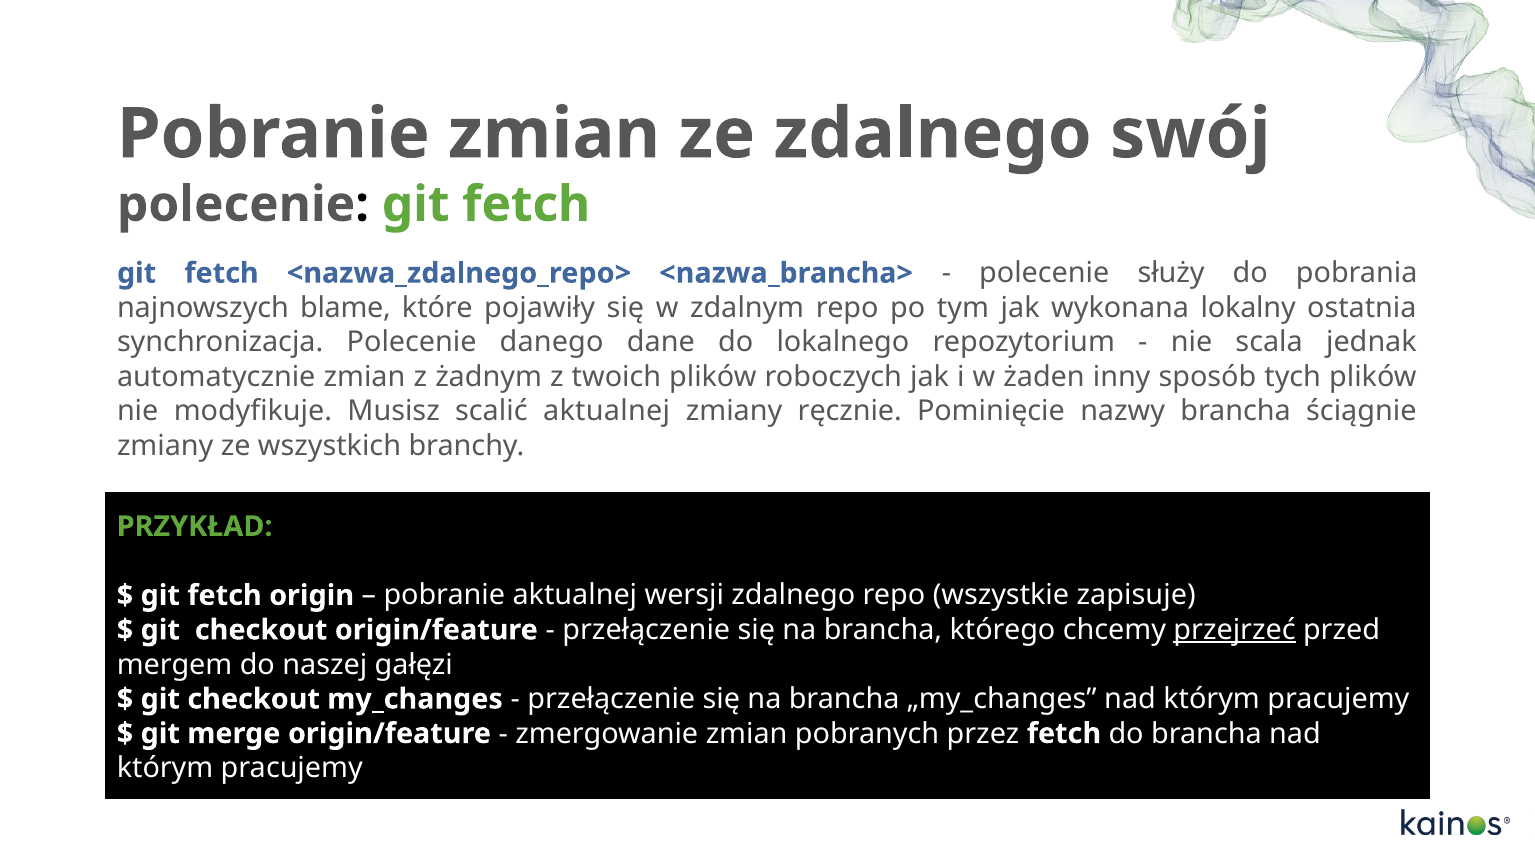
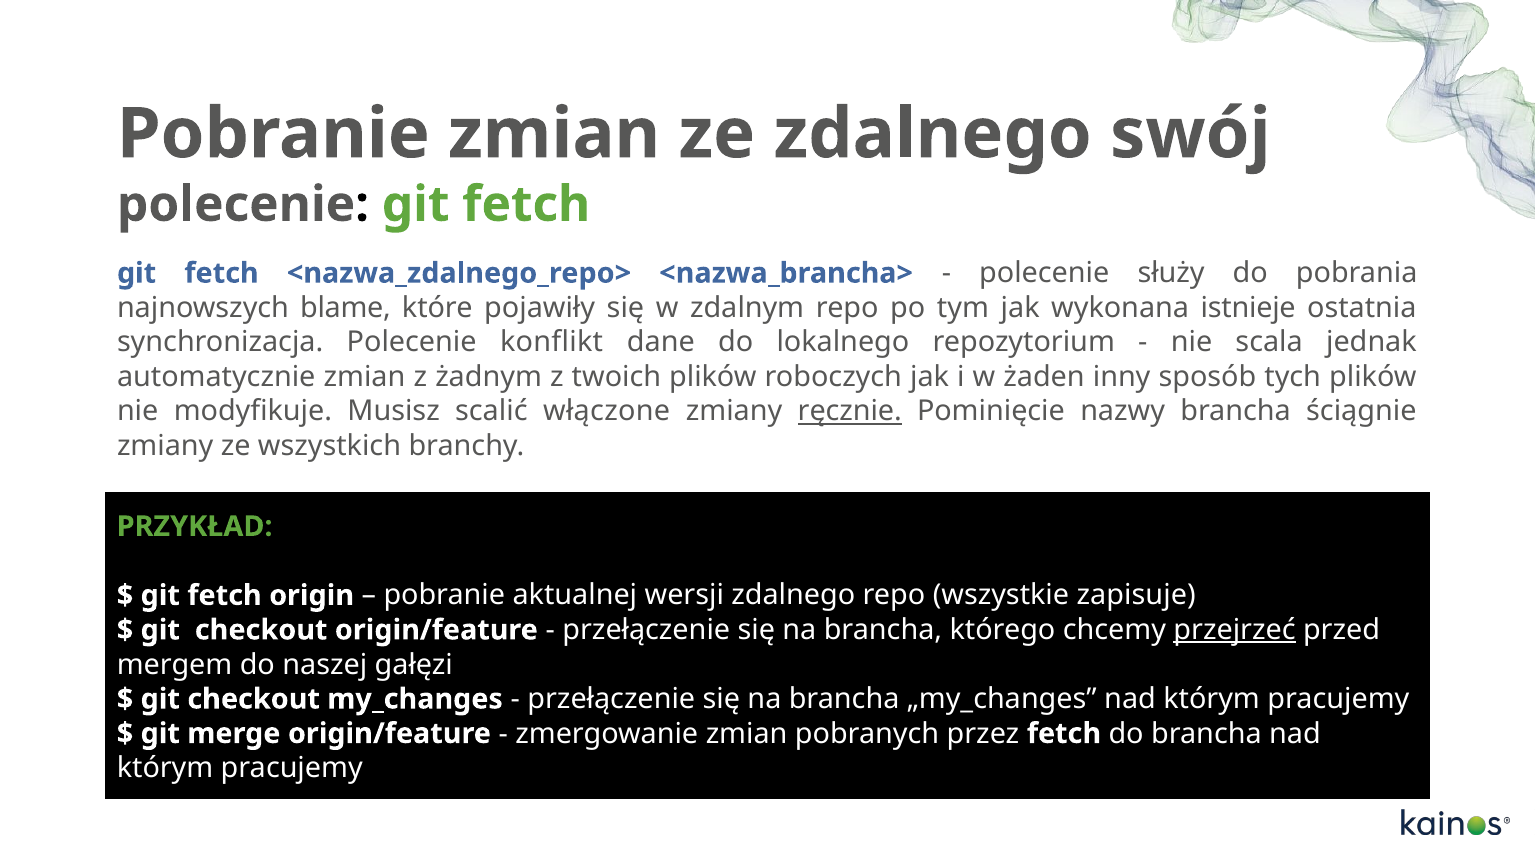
lokalny: lokalny -> istnieje (1248, 308)
danego: danego -> konflikt (552, 342)
scalić aktualnej: aktualnej -> włączone (607, 411)
ręcznie underline: none -> present (850, 411)
